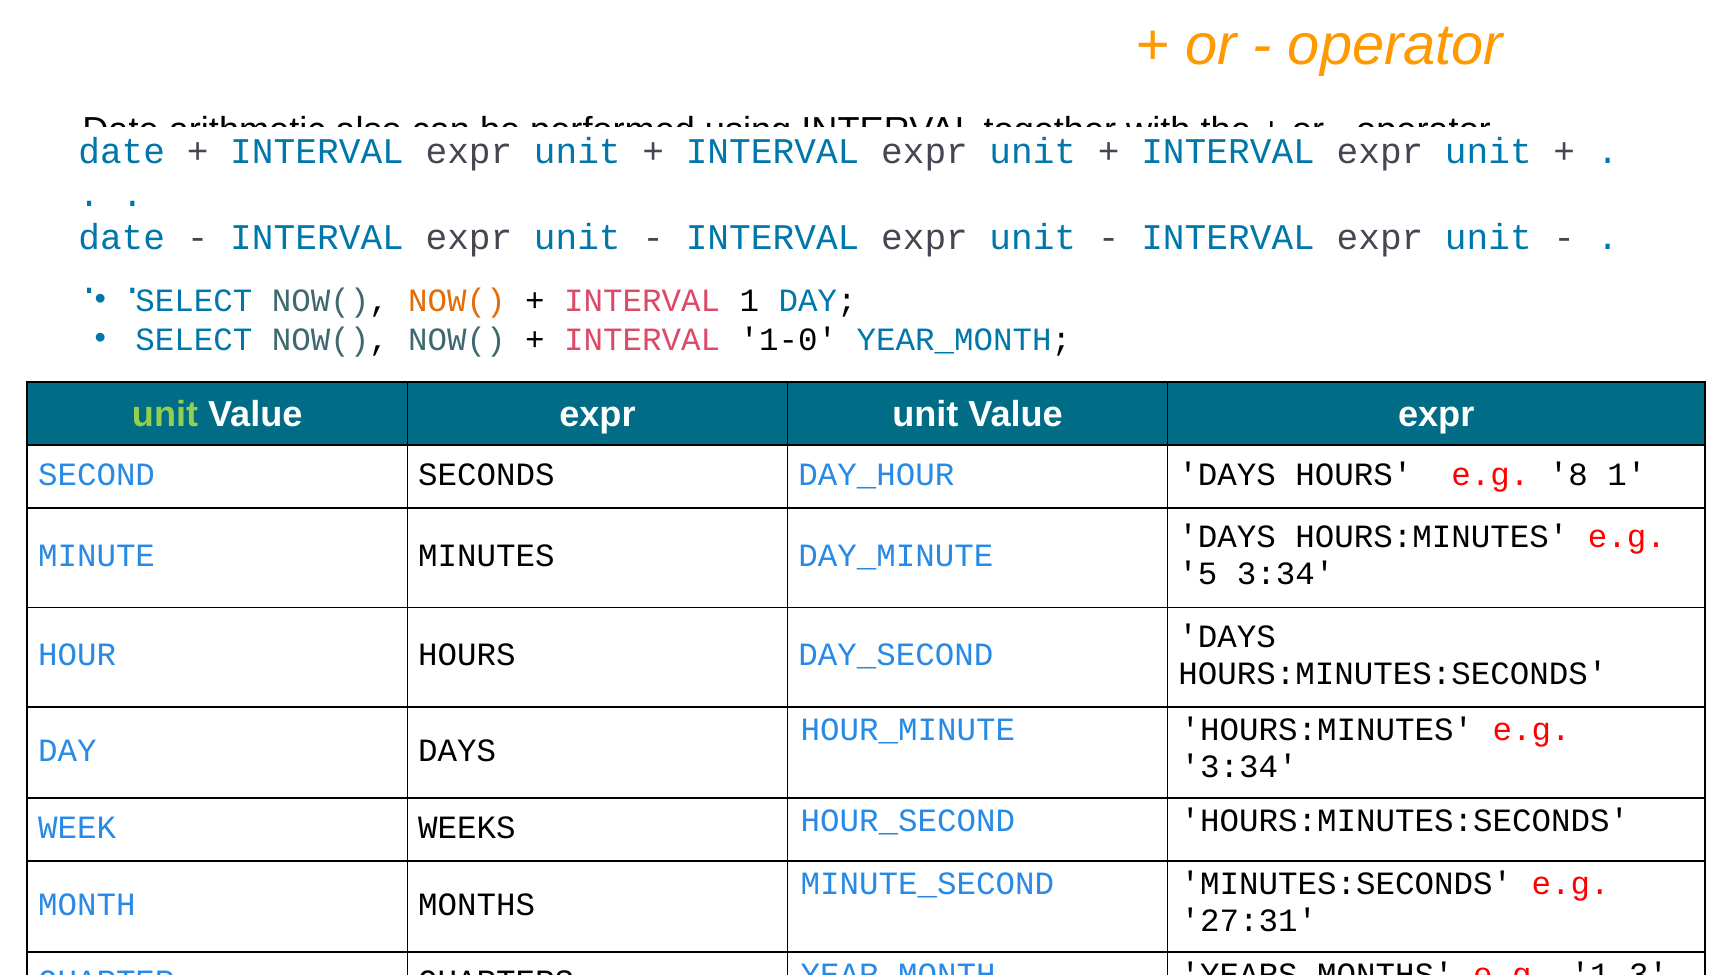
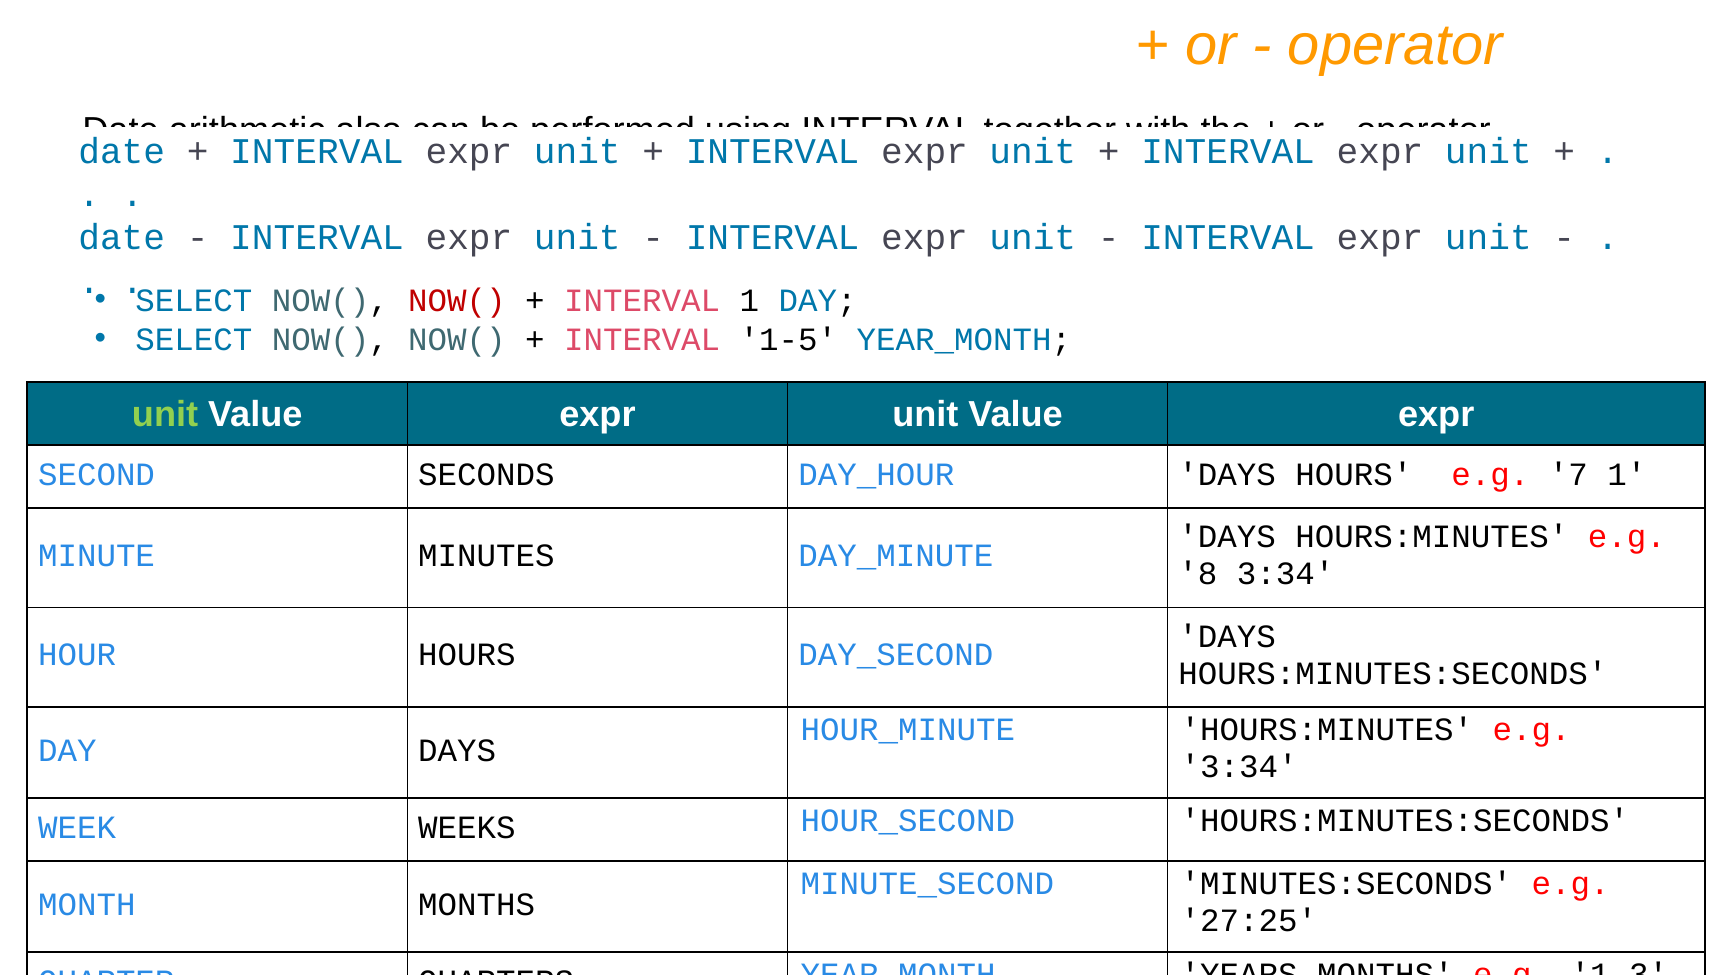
NOW( colour: orange -> red (457, 301)
1-0: 1-0 -> 1-5 (788, 340)
8: 8 -> 7 (1568, 474)
5: 5 -> 8 (1198, 574)
27:31: 27:31 -> 27:25 (1249, 921)
